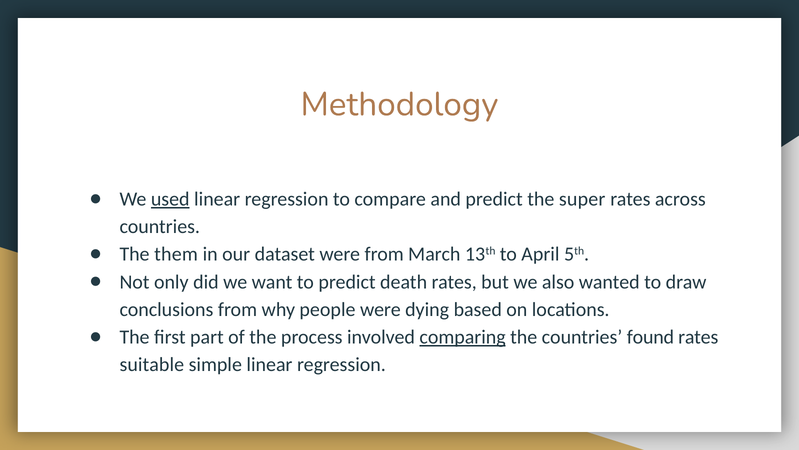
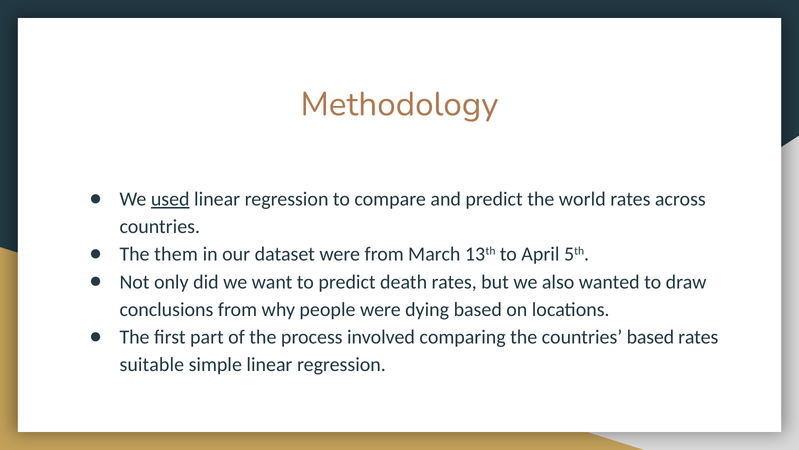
super: super -> world (582, 199)
comparing underline: present -> none (463, 337)
countries found: found -> based (650, 337)
